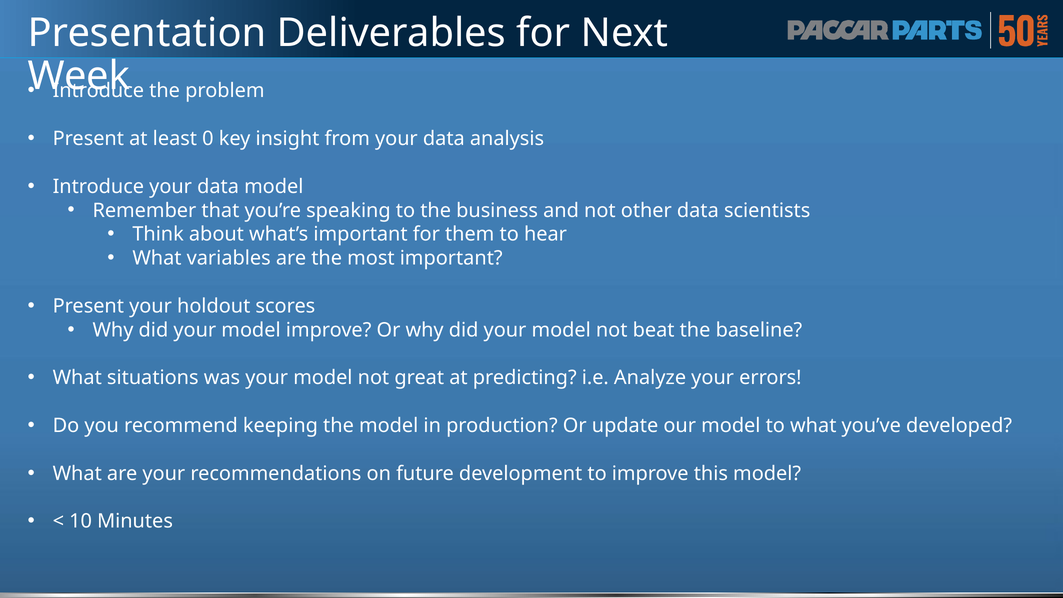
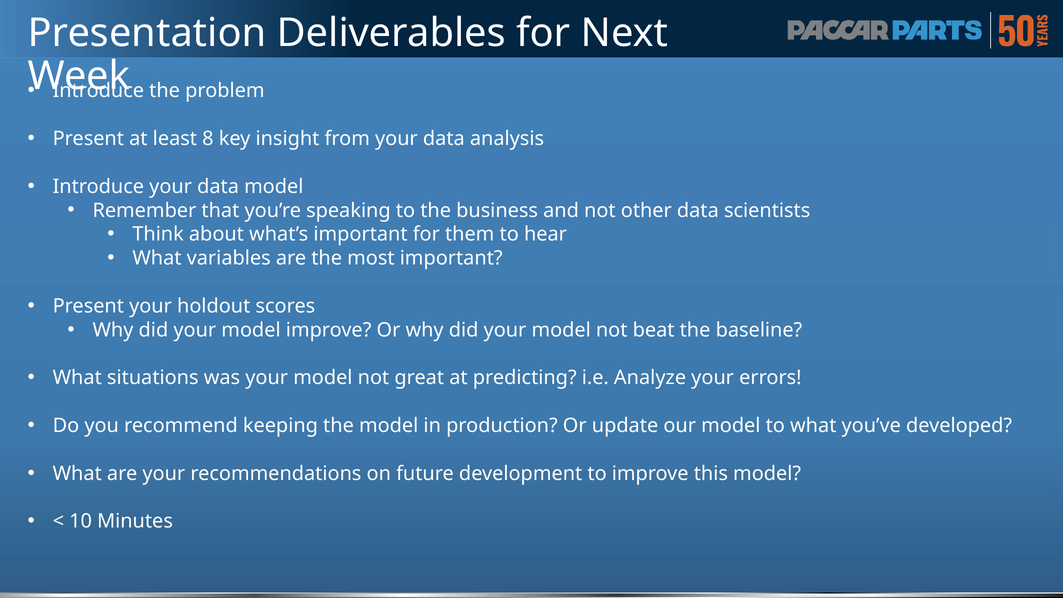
0: 0 -> 8 (208, 139)
